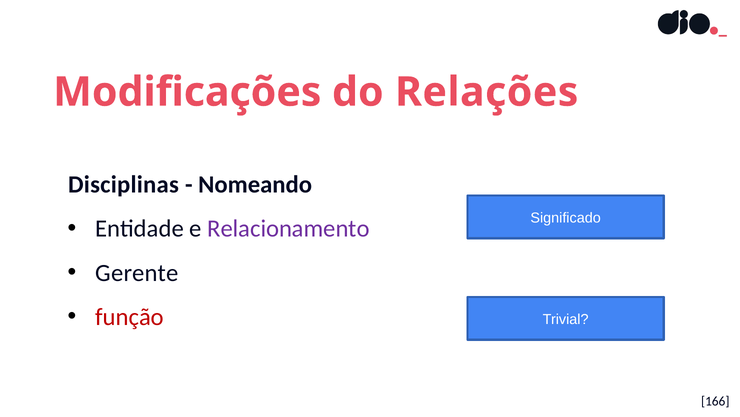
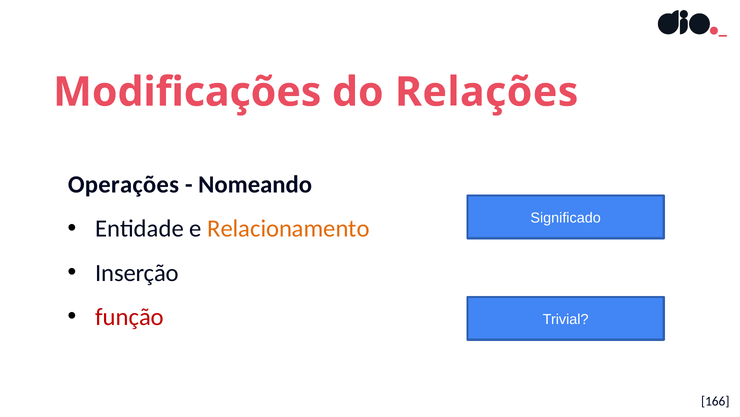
Disciplinas: Disciplinas -> Operações (123, 184)
Relacionamento colour: purple -> orange (288, 228)
Gerente: Gerente -> Inserção (137, 272)
